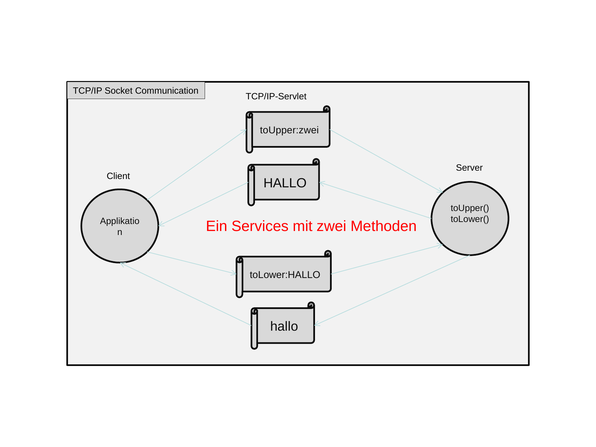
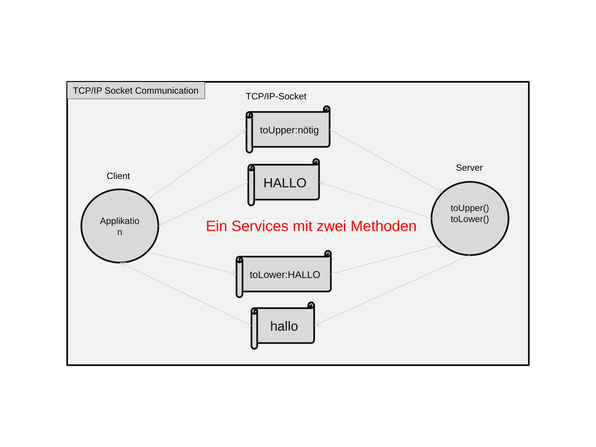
TCP/IP-Servlet: TCP/IP-Servlet -> TCP/IP-Socket (276, 97)
toUpper:zwei: toUpper:zwei -> toUpper:nötig (289, 130)
